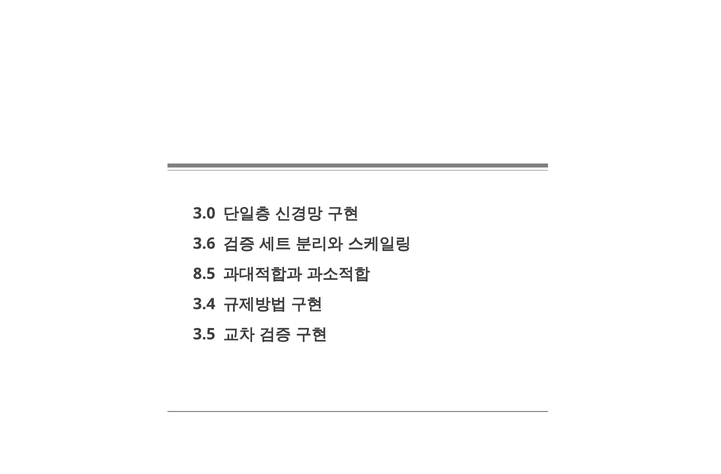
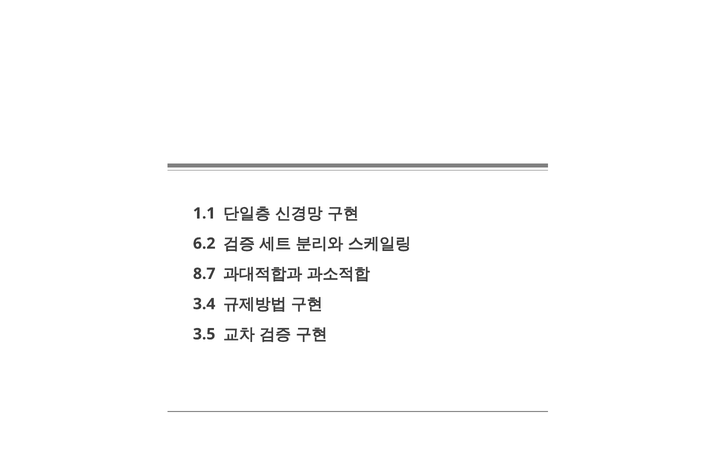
3.0: 3.0 -> 1.1 (204, 213)
3.6: 3.6 -> 6.2 (204, 243)
8.5: 8.5 -> 8.7 (204, 273)
